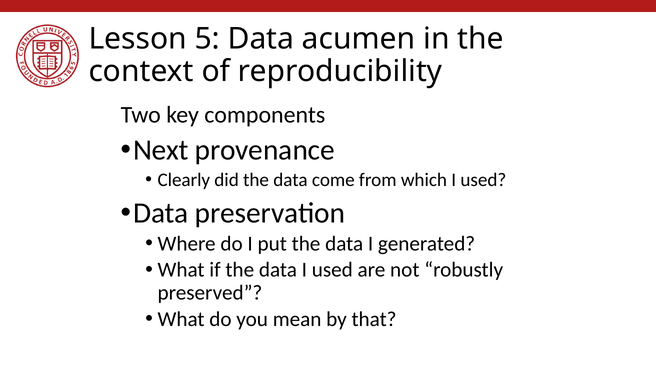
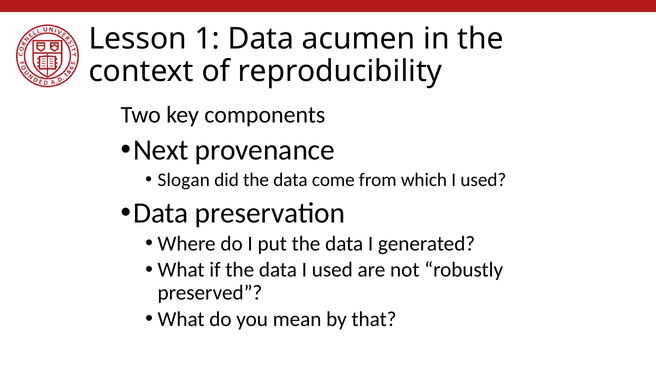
5: 5 -> 1 (207, 39)
Clearly: Clearly -> Slogan (184, 180)
